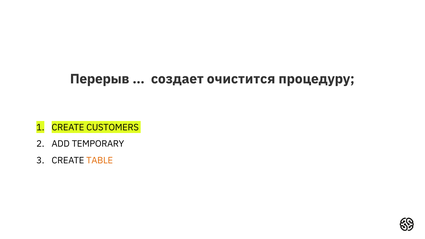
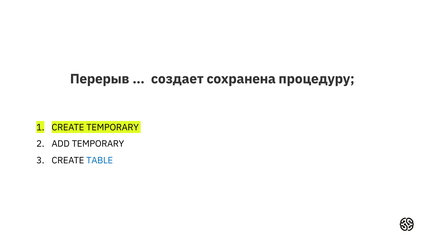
очистится: очистится -> сохранена (241, 79)
CREATE CUSTOMERS: CUSTOMERS -> TEMPORARY (113, 128)
TABLE colour: orange -> blue (100, 160)
